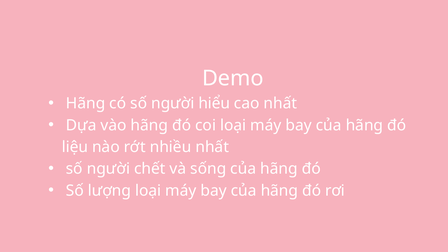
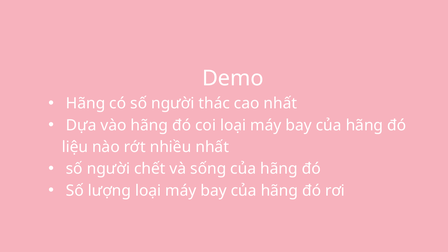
hiểu: hiểu -> thác (214, 103)
